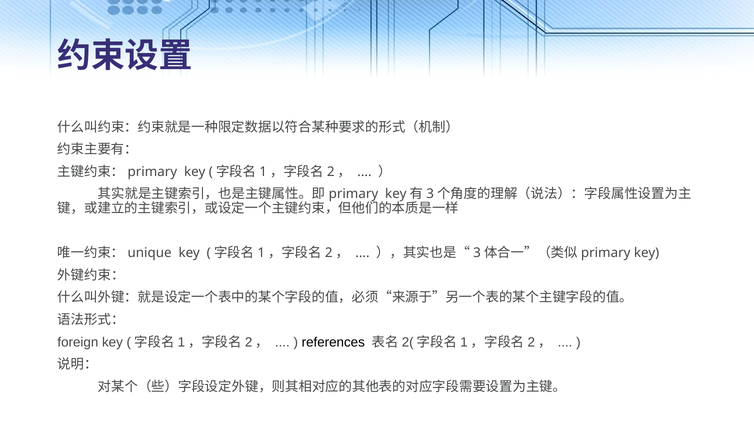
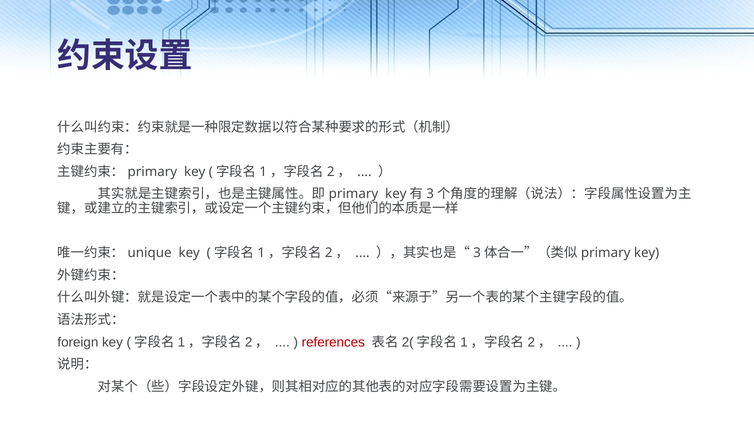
references colour: black -> red (333, 342)
